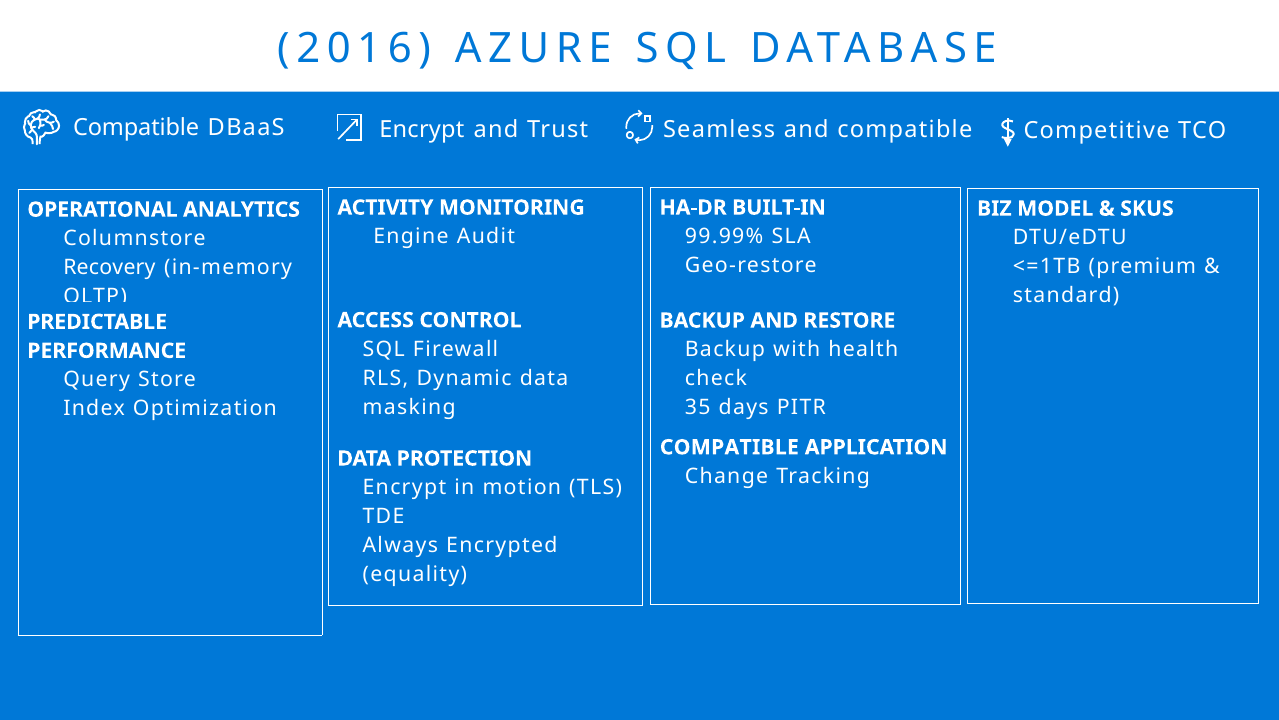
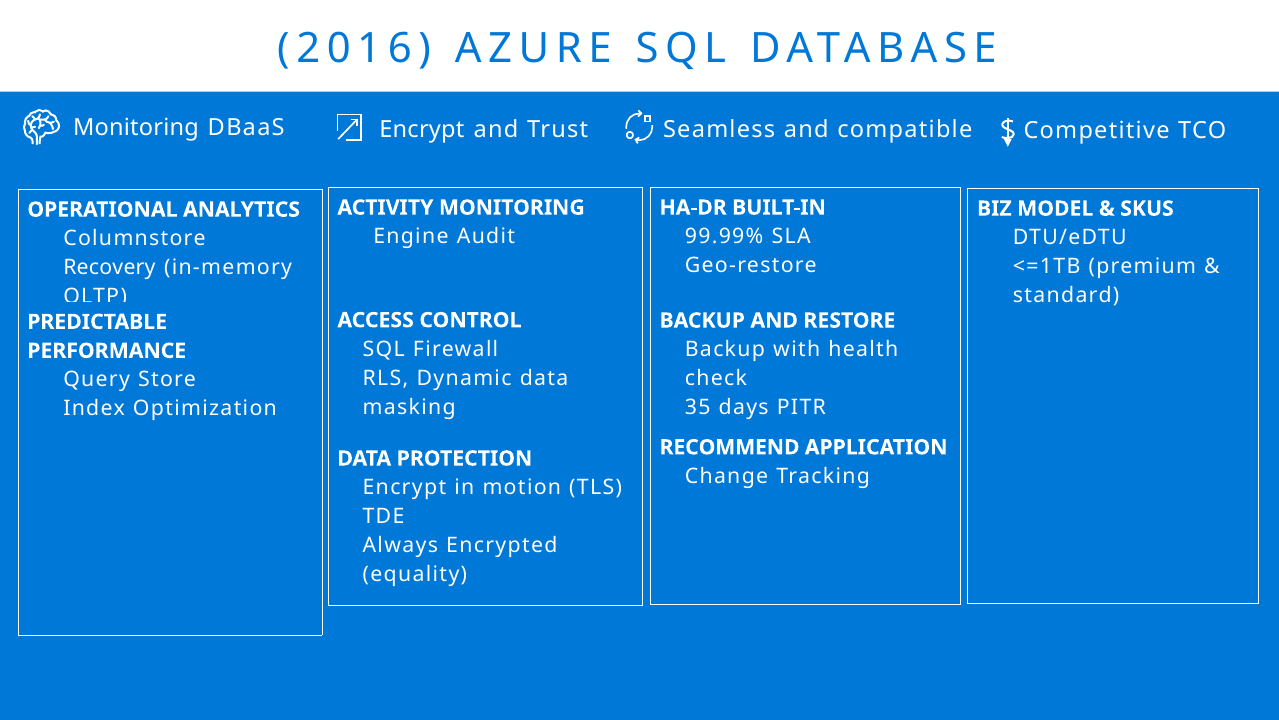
Compatible: Compatible -> Monitoring (136, 128)
COMPATIBLE: COMPATIBLE -> RECOMMEND (730, 447)
